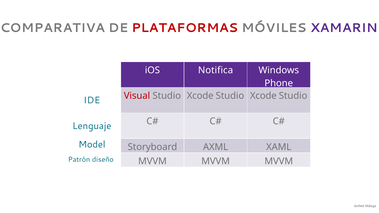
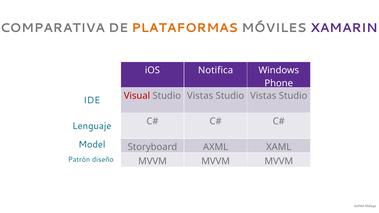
PLATAFORMAS colour: red -> orange (185, 28)
Xcode: Xcode -> Vistas (200, 96)
Xcode: Xcode -> Vistas (263, 96)
